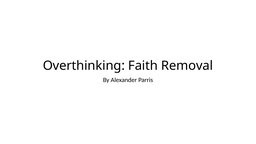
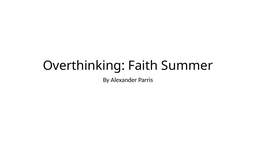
Removal: Removal -> Summer (187, 66)
